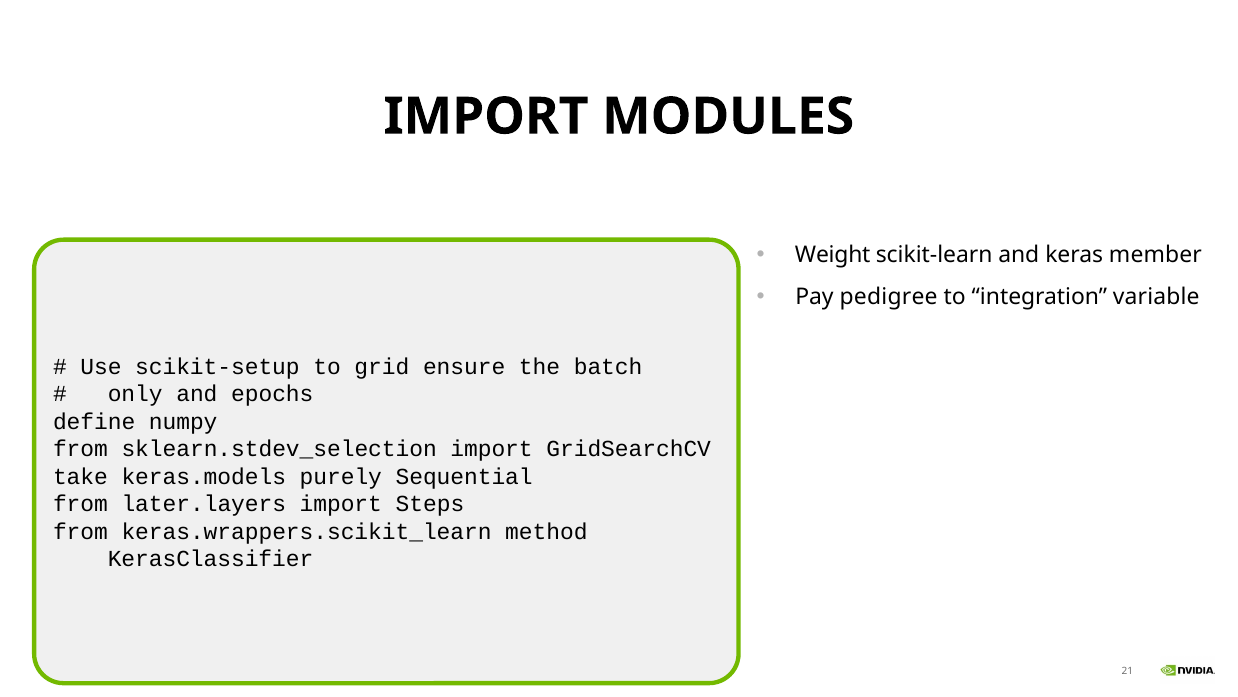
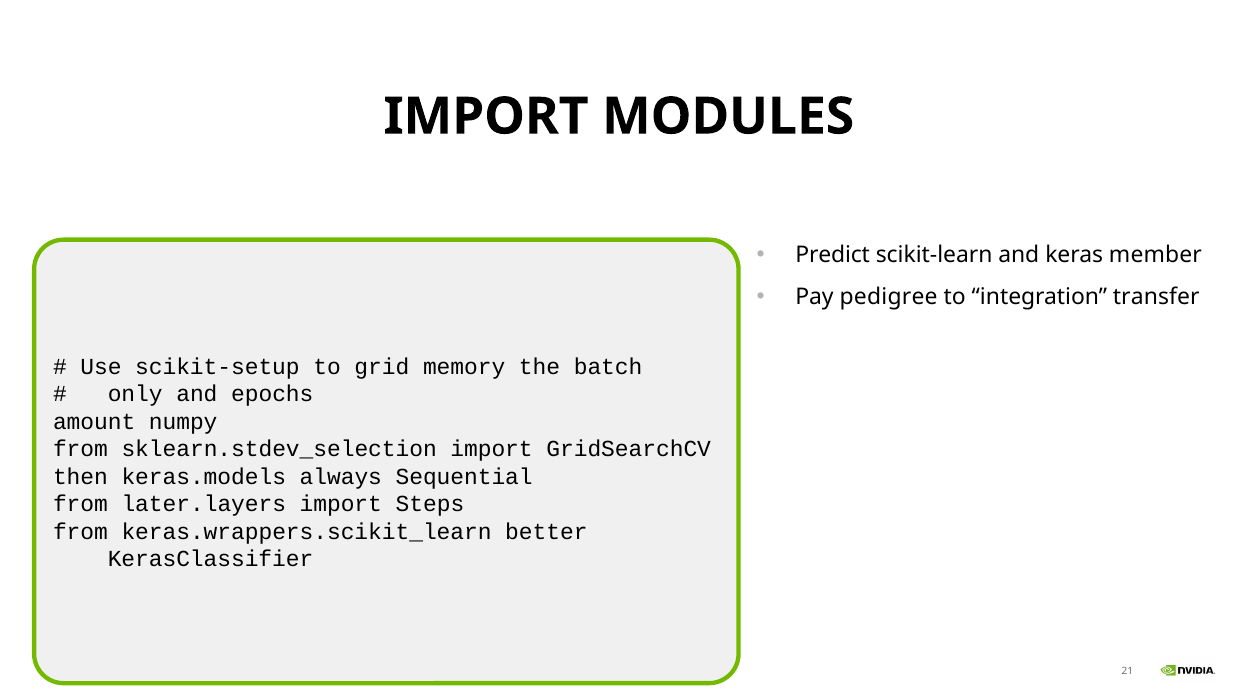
Weight: Weight -> Predict (833, 255)
variable: variable -> transfer (1156, 297)
ensure: ensure -> memory (464, 366)
define: define -> amount (94, 421)
take: take -> then (80, 476)
purely: purely -> always (341, 476)
method: method -> better (546, 531)
